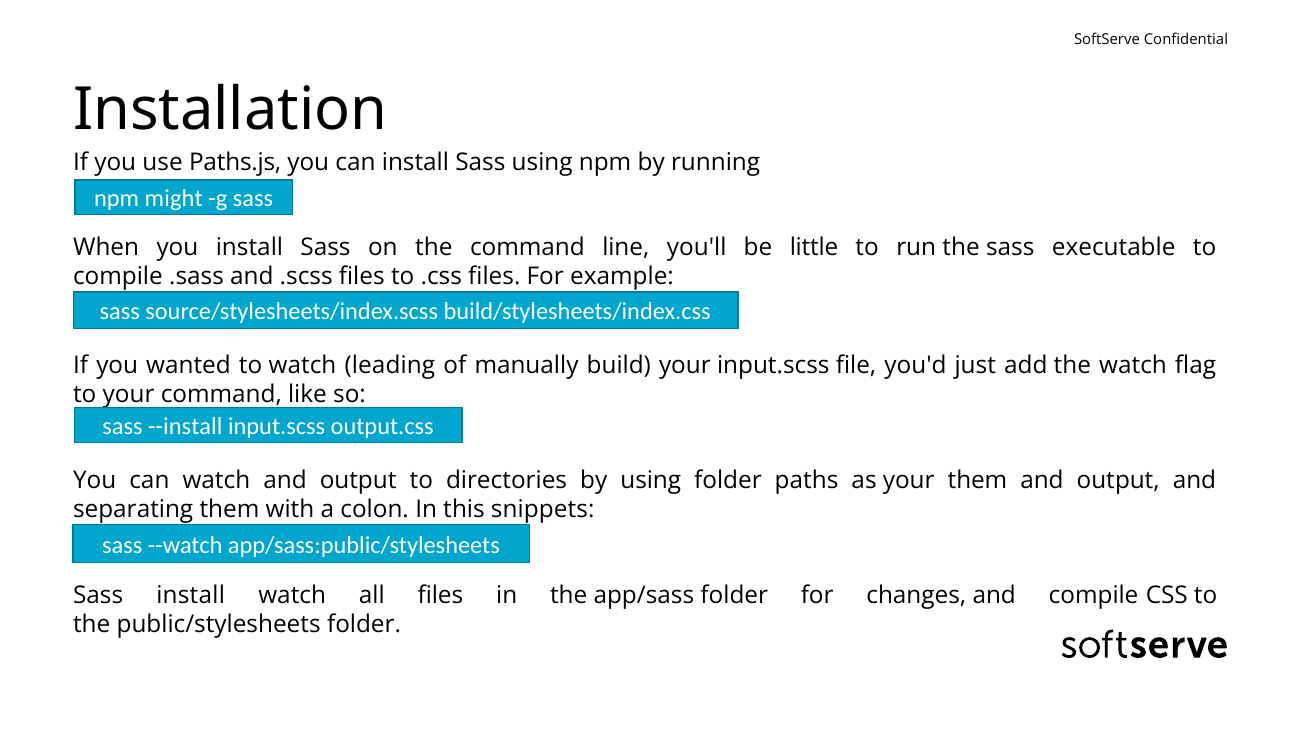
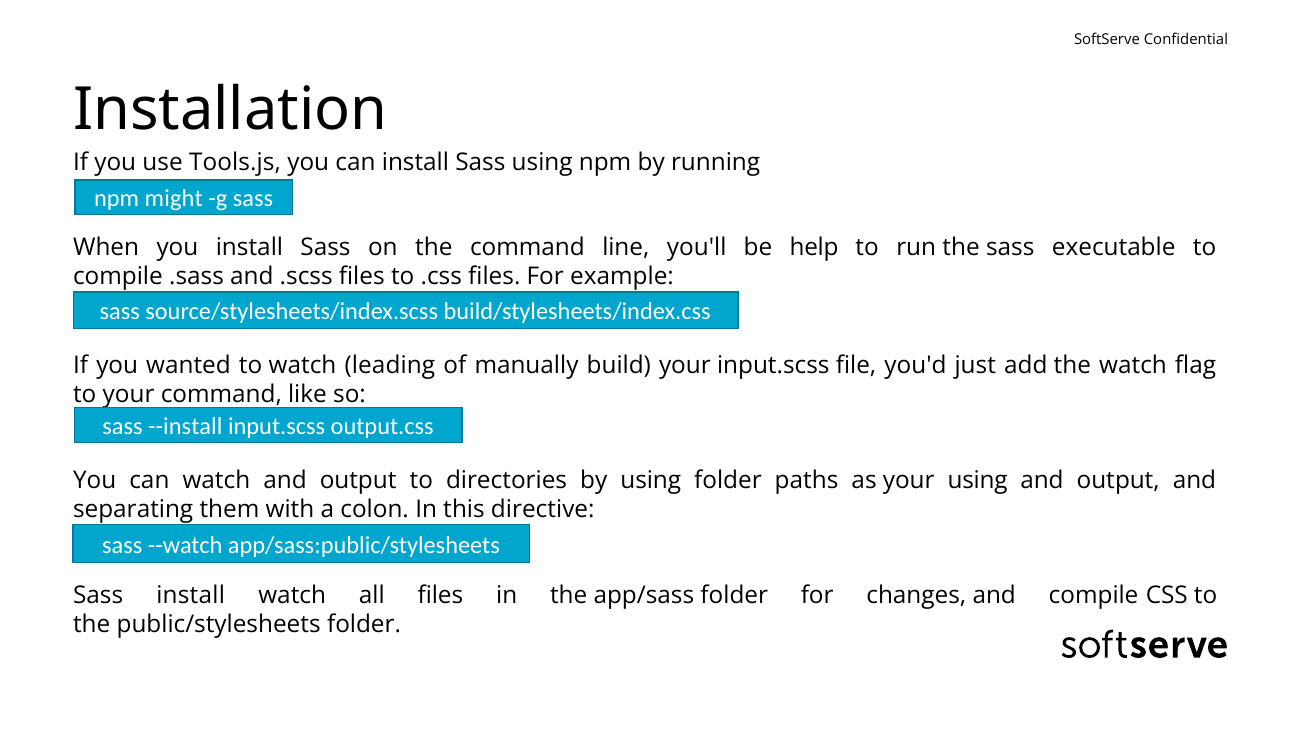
Paths.js: Paths.js -> Tools.js (235, 162)
little: little -> help (814, 248)
your them: them -> using (978, 481)
snippets: snippets -> directive (543, 510)
